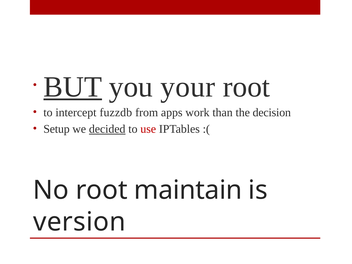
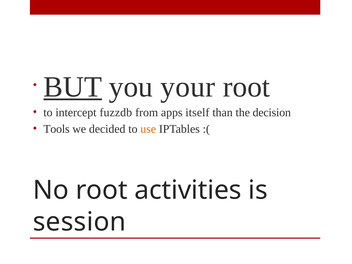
work: work -> itself (197, 113)
Setup: Setup -> Tools (56, 129)
decided underline: present -> none (107, 129)
use colour: red -> orange (148, 129)
maintain: maintain -> activities (188, 190)
version: version -> session (79, 222)
